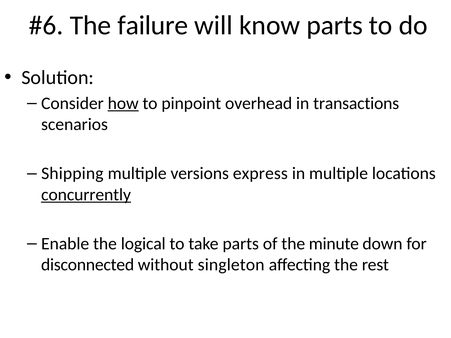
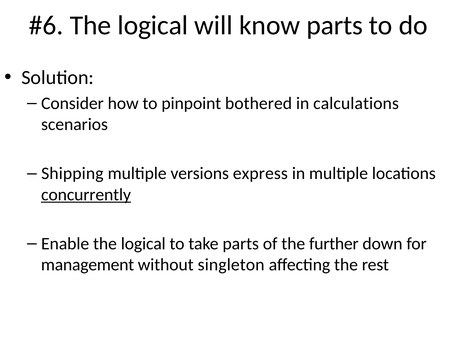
failure: failure -> logical (153, 25)
how underline: present -> none (123, 103)
overhead: overhead -> bothered (259, 103)
transactions: transactions -> calculations (356, 103)
minute: minute -> further (334, 244)
disconnected: disconnected -> management (88, 265)
